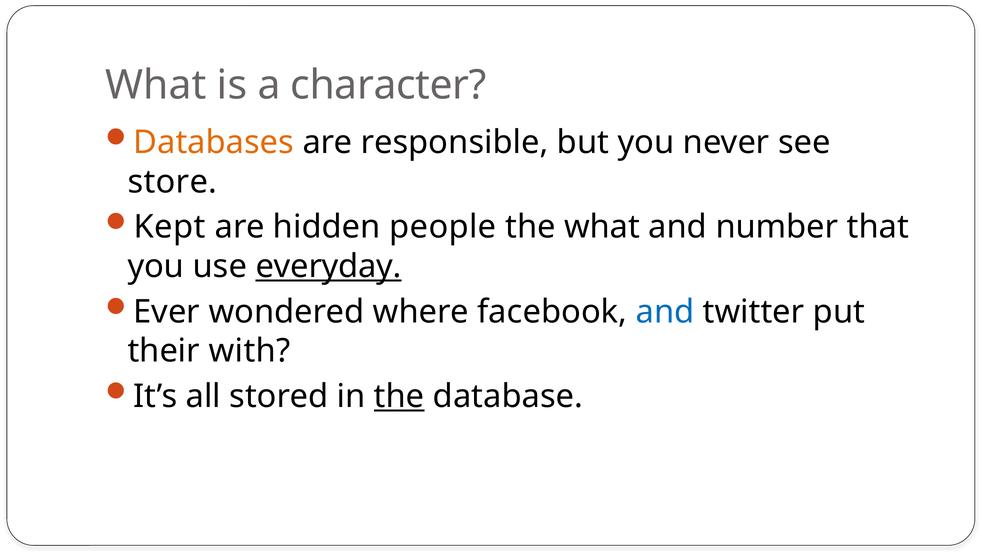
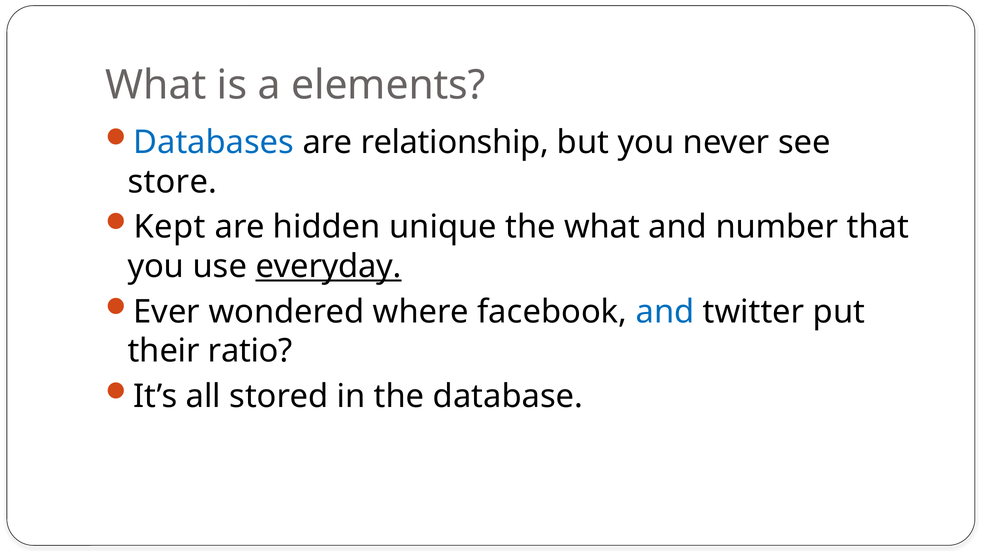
character: character -> elements (388, 85)
Databases colour: orange -> blue (214, 142)
responsible: responsible -> relationship (455, 142)
people: people -> unique (443, 227)
with: with -> ratio (250, 351)
the underline: present -> none (399, 396)
